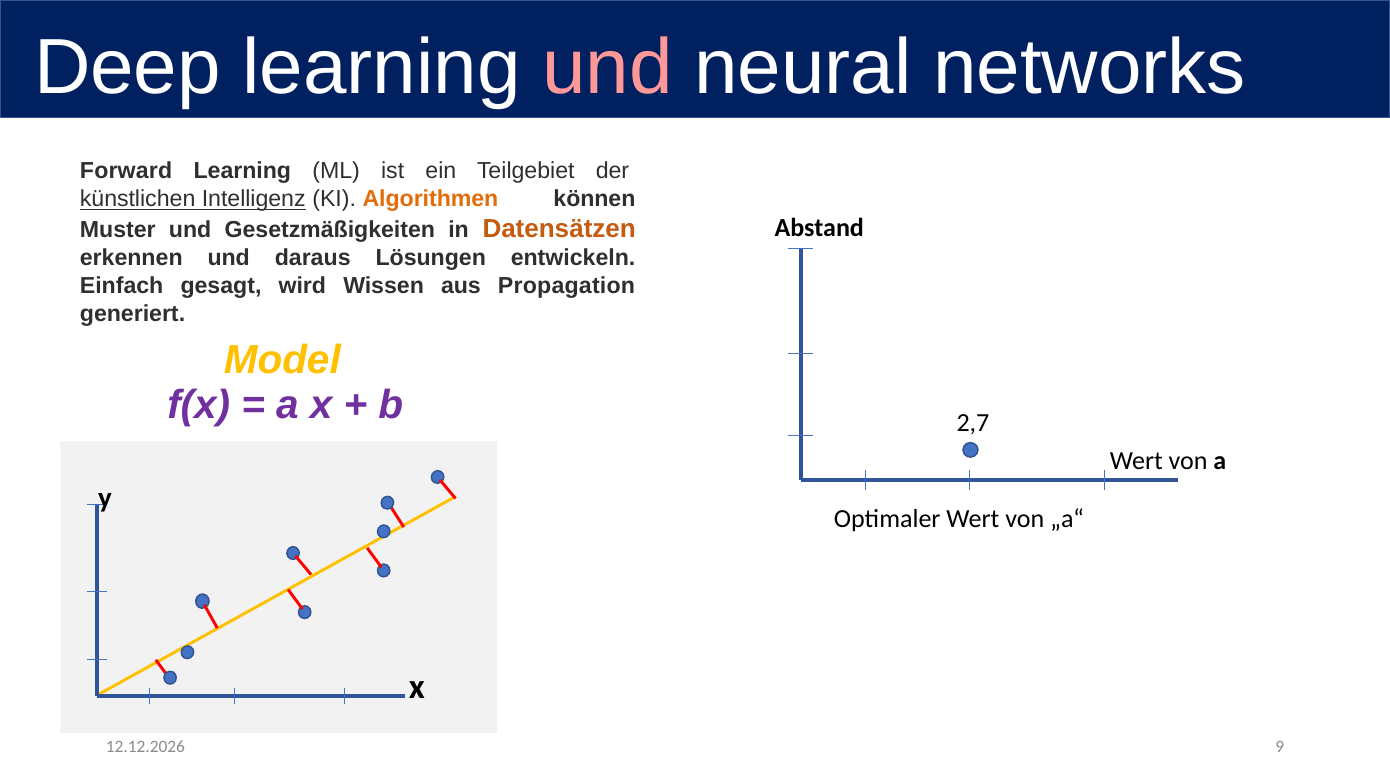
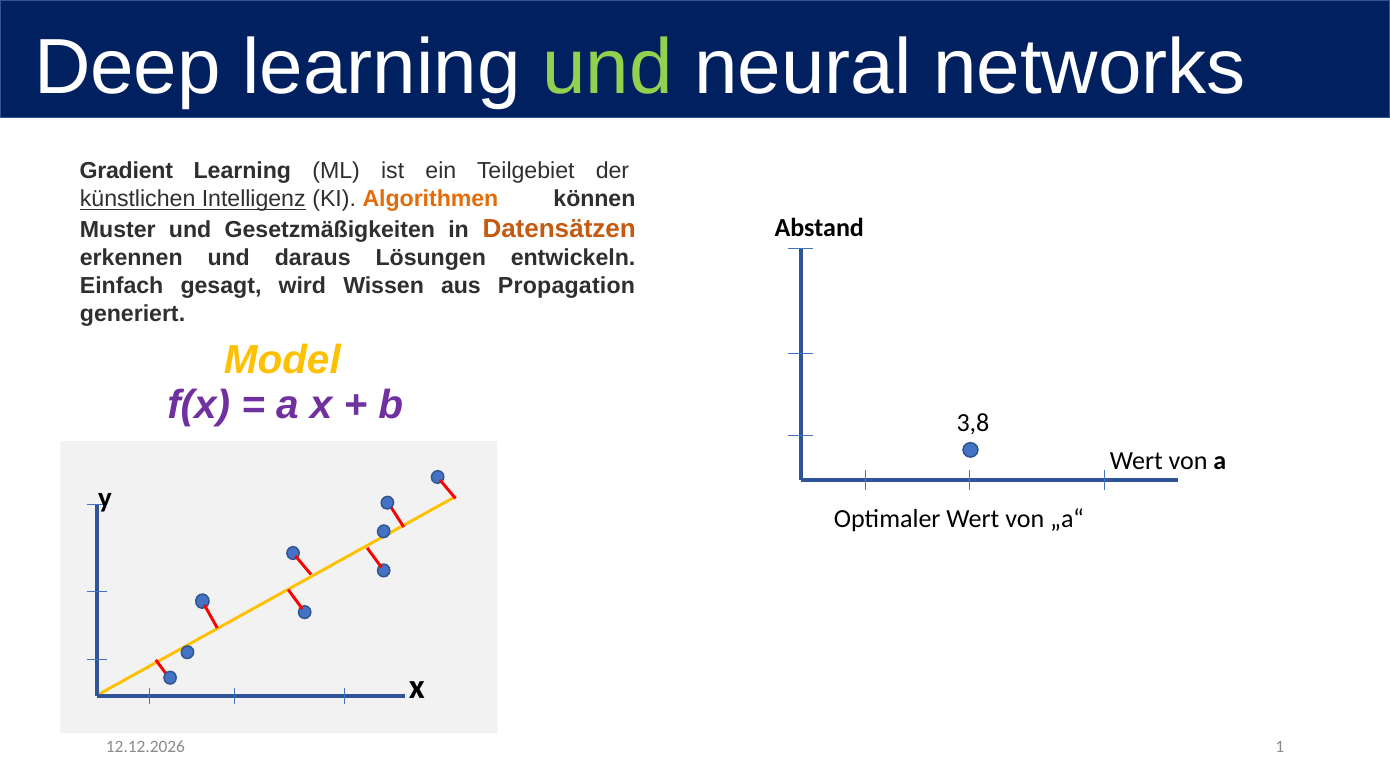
und colour: pink -> light green (607, 68)
Forward: Forward -> Gradient (126, 171)
2,7: 2,7 -> 3,8 (973, 423)
9: 9 -> 1 (1280, 747)
